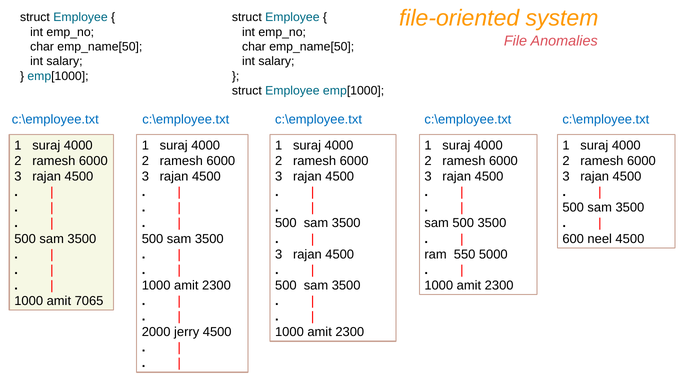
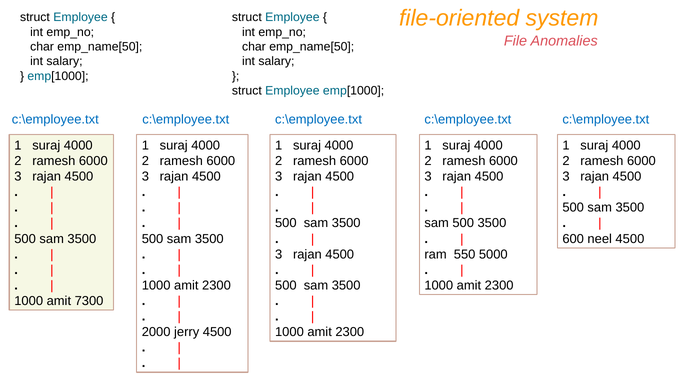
7065: 7065 -> 7300 (89, 301)
